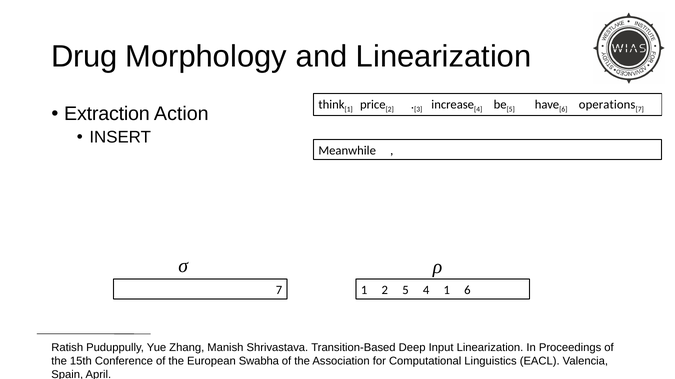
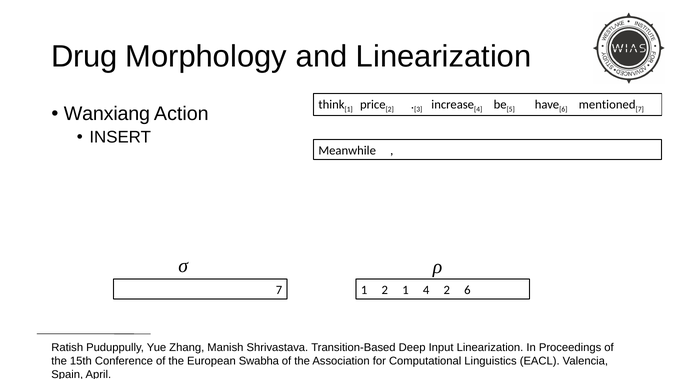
operations: operations -> mentioned (607, 105)
Extraction: Extraction -> Wanxiang (107, 114)
2 5: 5 -> 1 (406, 291)
4 1: 1 -> 2 (447, 291)
